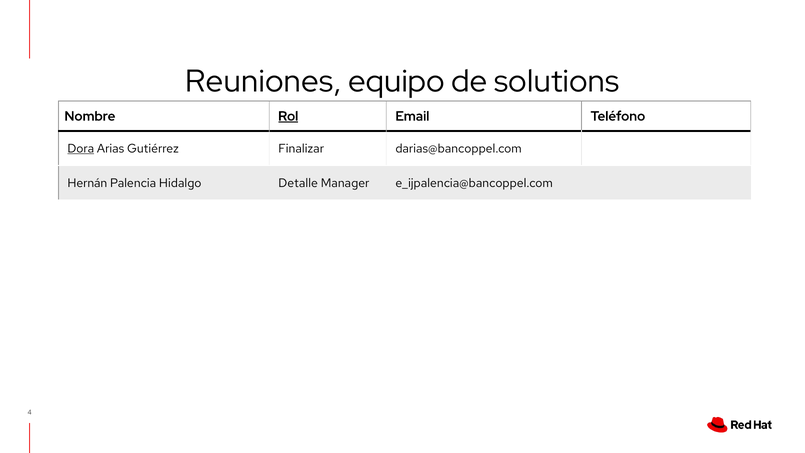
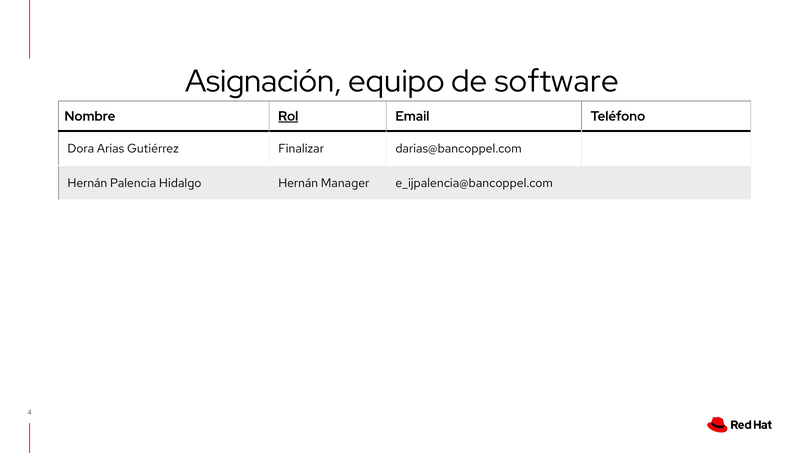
Reuniones: Reuniones -> Asignación (264, 81)
solutions: solutions -> software (557, 81)
Dora underline: present -> none (81, 148)
Hidalgo Detalle: Detalle -> Hernán (298, 183)
